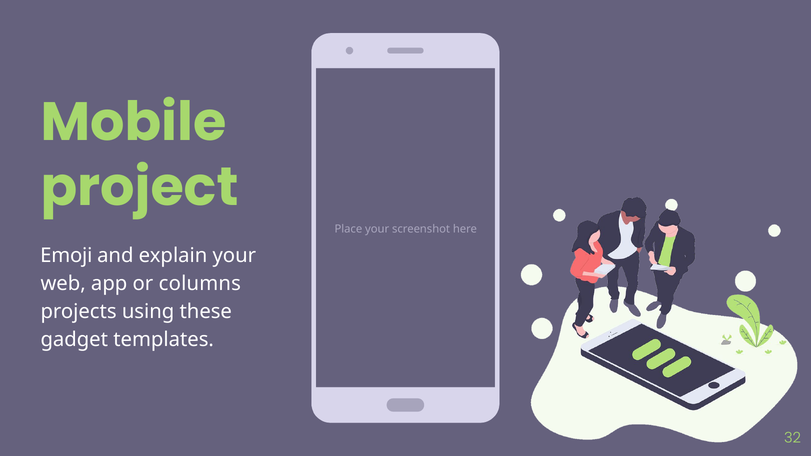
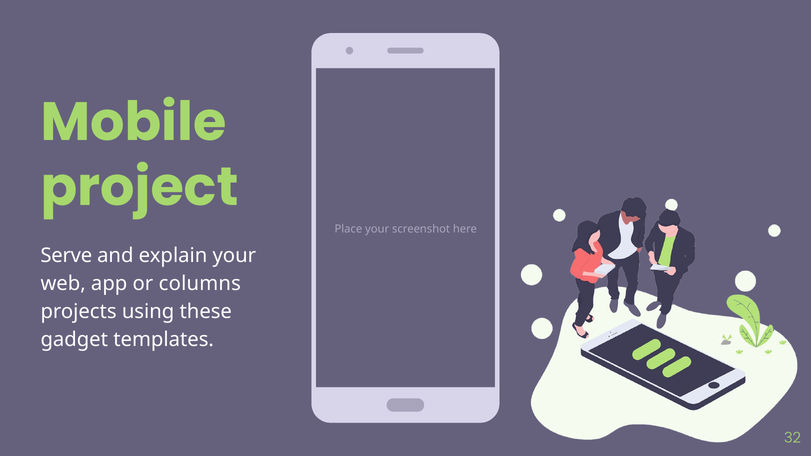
Emoji: Emoji -> Serve (66, 256)
